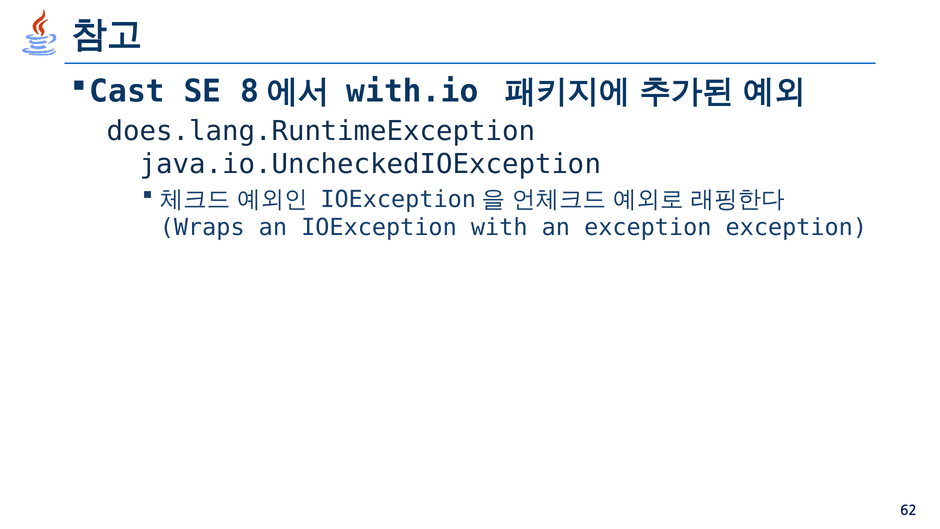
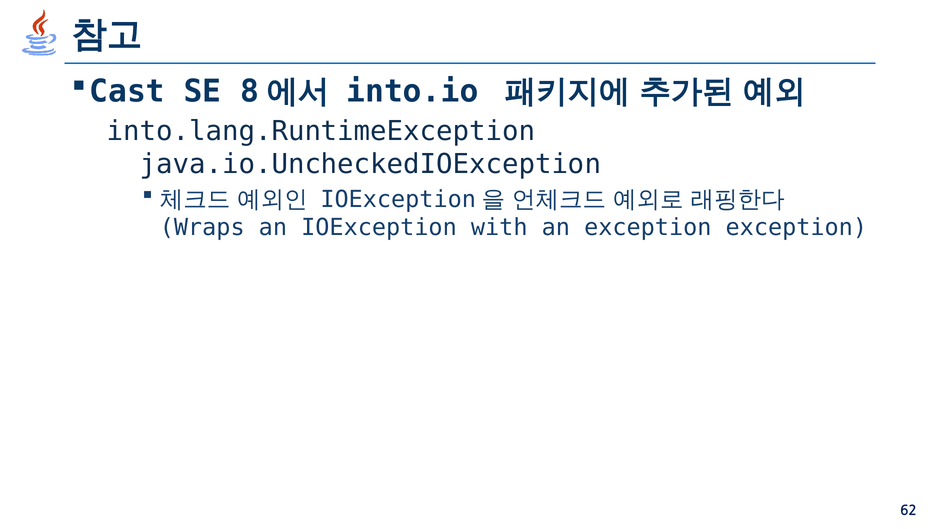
with.io: with.io -> into.io (412, 91)
does.lang.RuntimeException: does.lang.RuntimeException -> into.lang.RuntimeException (321, 131)
